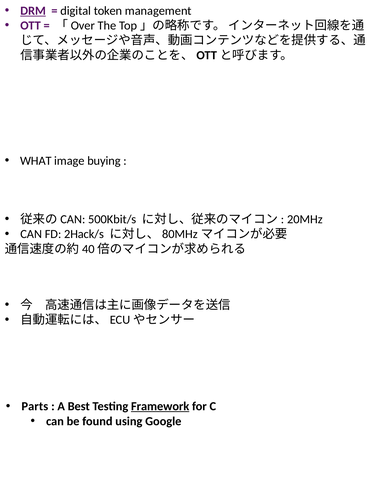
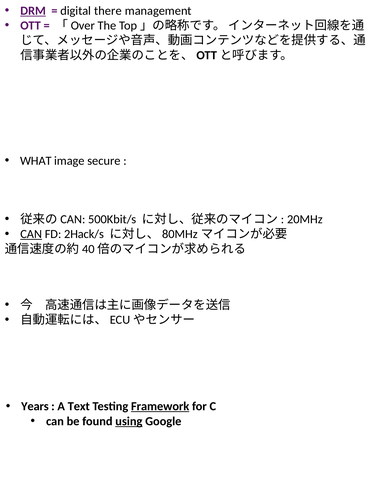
token: token -> there (108, 11)
buying: buying -> secure (104, 161)
CAN underline: none -> present (31, 234)
Parts: Parts -> Years (35, 406)
Best: Best -> Text (79, 406)
using underline: none -> present (129, 421)
